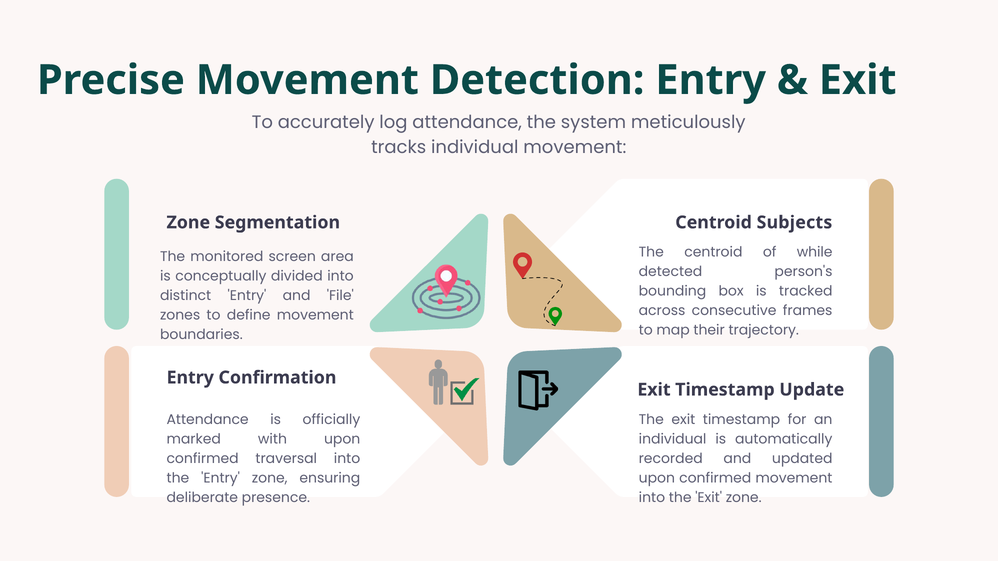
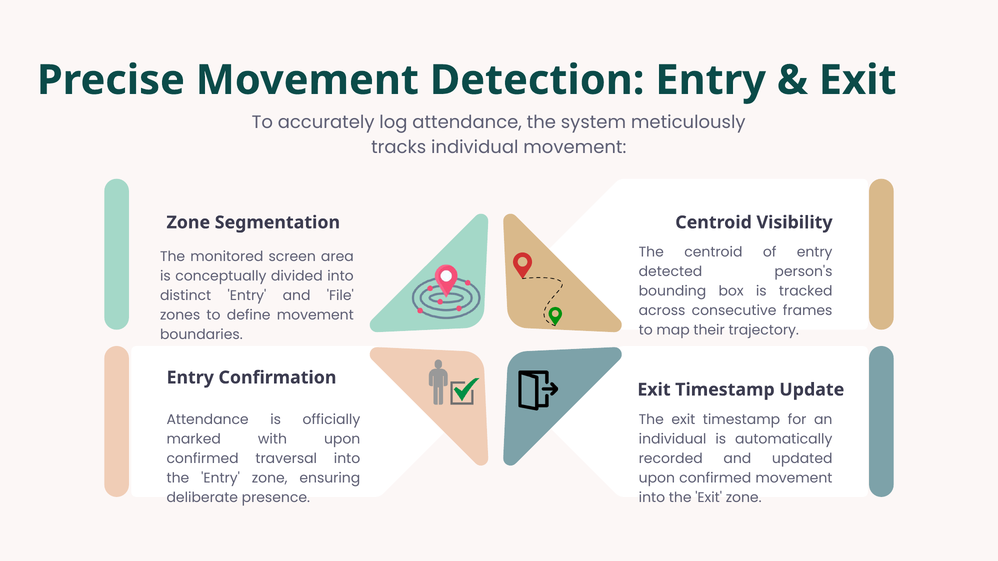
Subjects: Subjects -> Visibility (795, 223)
of while: while -> entry (815, 252)
